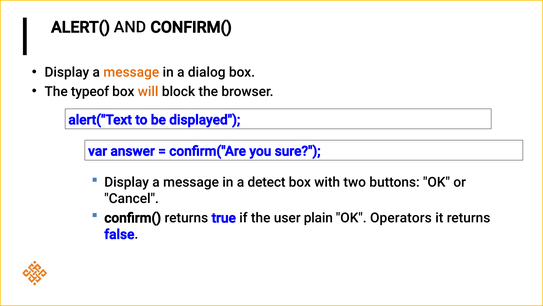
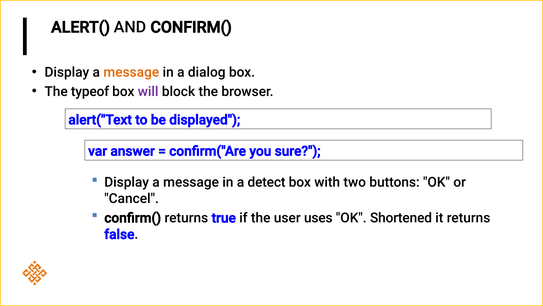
will colour: orange -> purple (148, 91)
plain: plain -> uses (318, 218)
Operators: Operators -> Shortened (401, 218)
